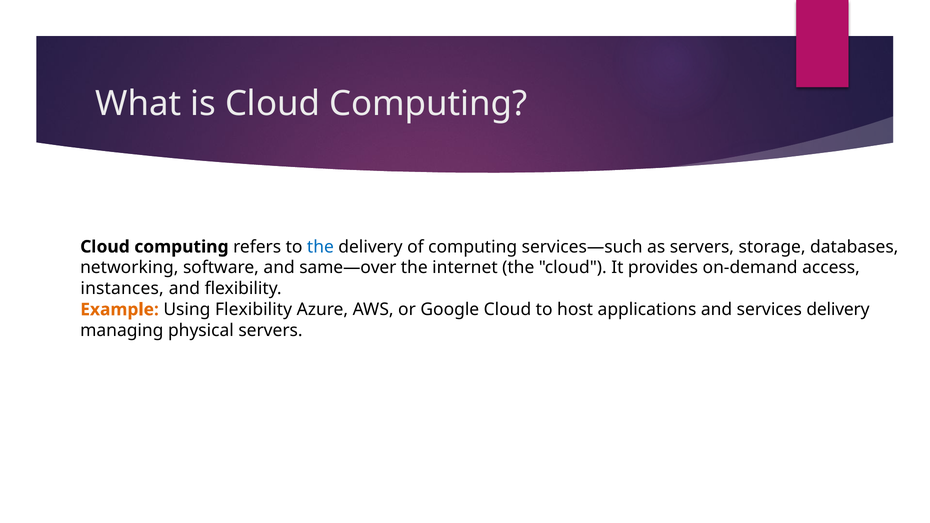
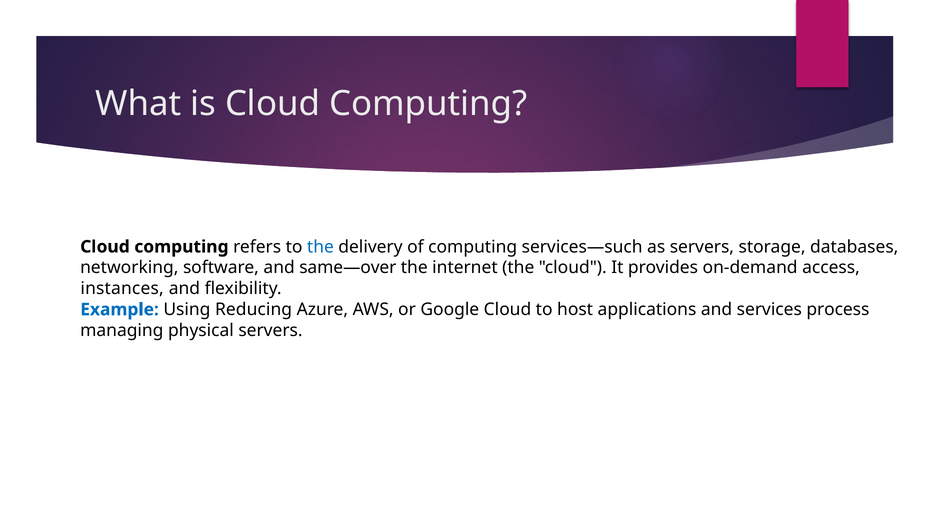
Example colour: orange -> blue (120, 310)
Using Flexibility: Flexibility -> Reducing (254, 310)
services delivery: delivery -> process (838, 310)
